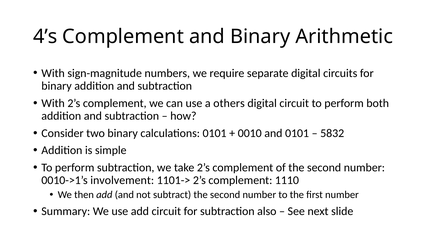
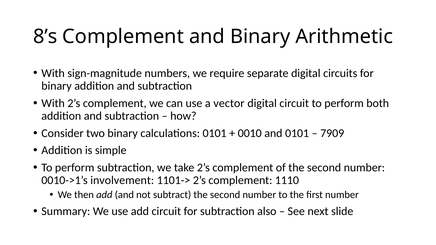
4’s: 4’s -> 8’s (45, 37)
others: others -> vector (229, 103)
5832: 5832 -> 7909 (332, 133)
